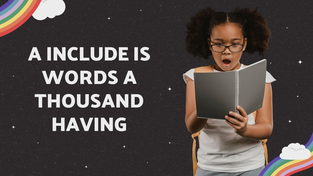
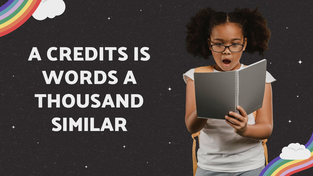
INCLUDE: INCLUDE -> CREDITS (87, 54)
HAVING: HAVING -> SIMILAR (89, 125)
